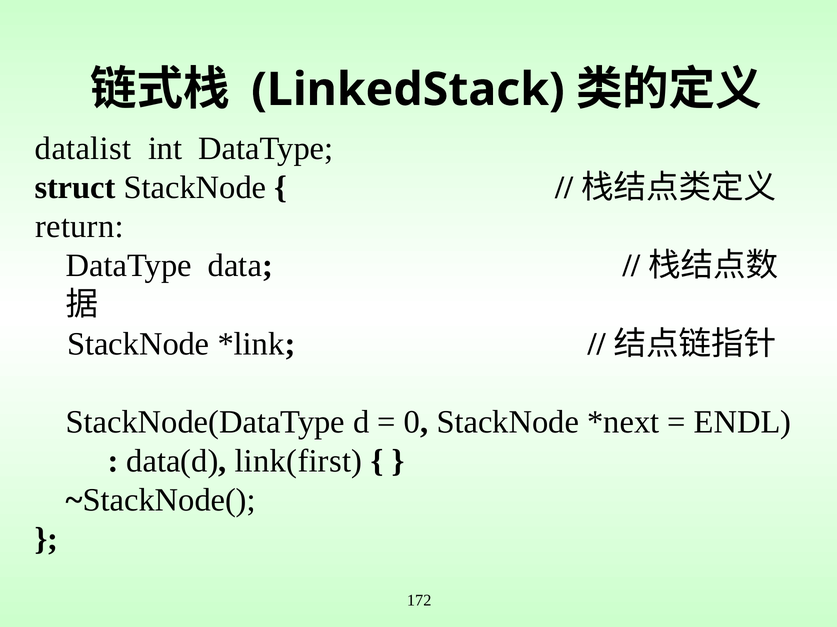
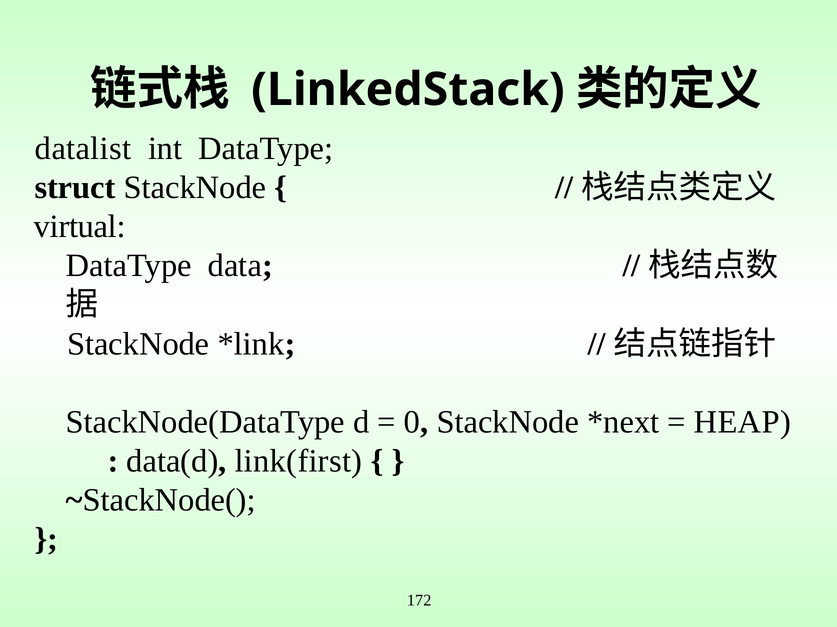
return: return -> virtual (80, 227)
ENDL: ENDL -> HEAP (742, 422)
